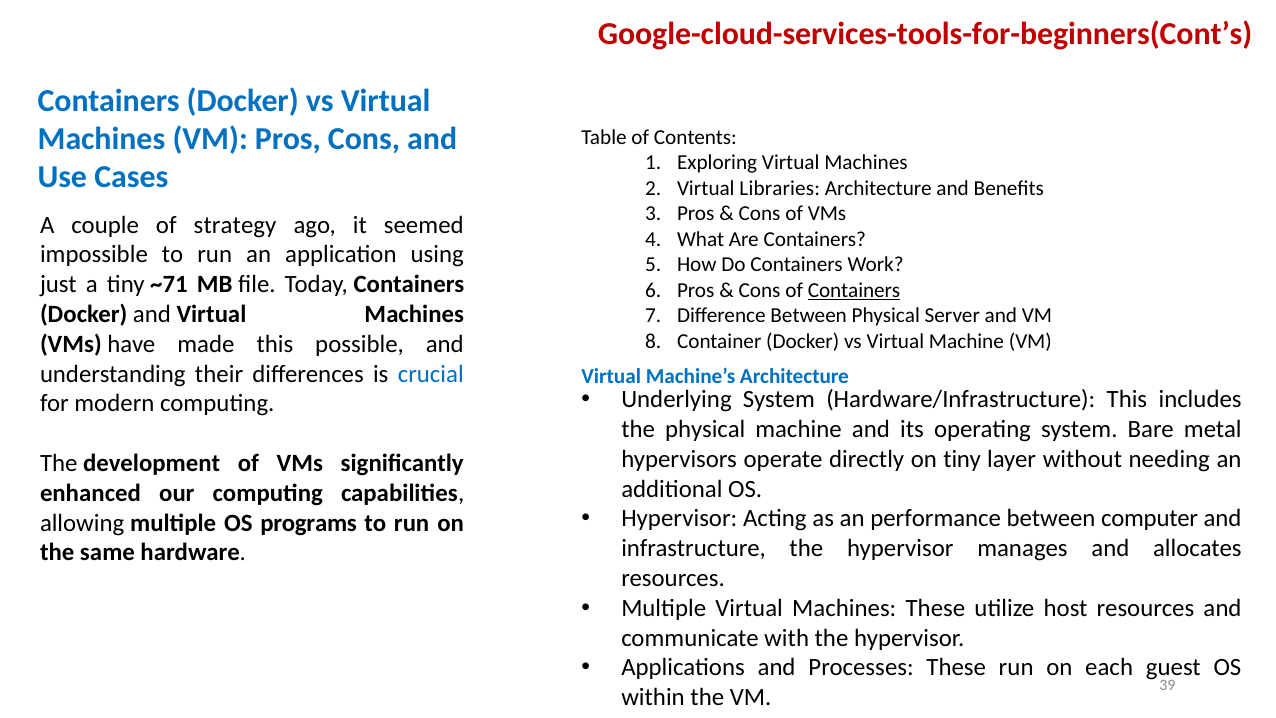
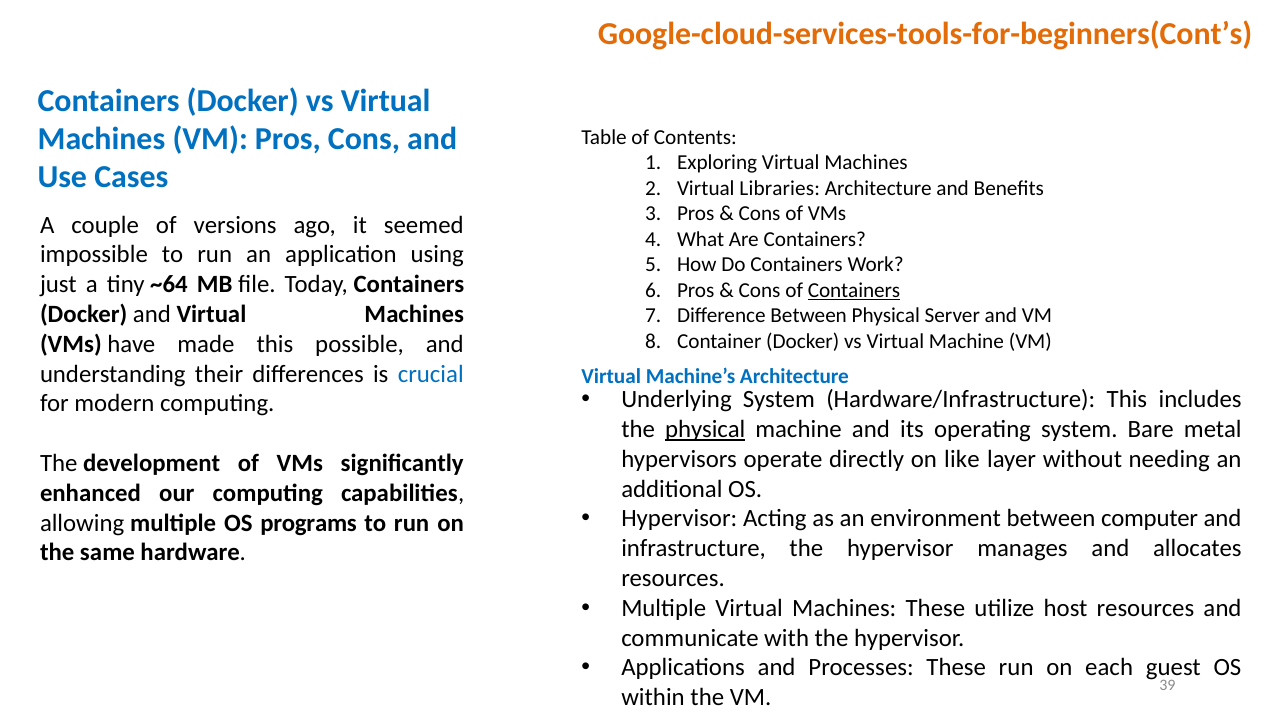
Google-cloud-services-tools-for-beginners(Cont’s colour: red -> orange (925, 34)
strategy: strategy -> versions (235, 225)
~71: ~71 -> ~64 (169, 284)
physical underline: none -> present (705, 429)
on tiny: tiny -> like (962, 459)
performance: performance -> environment (936, 519)
